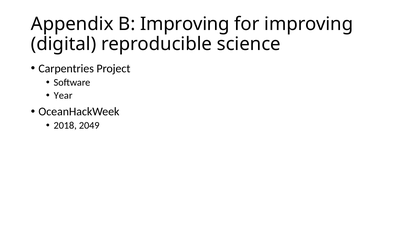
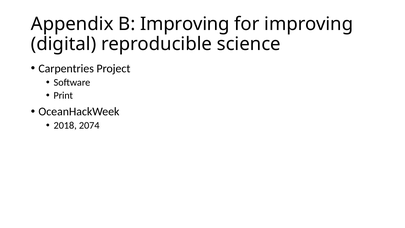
Year: Year -> Print (63, 95)
2049: 2049 -> 2074 (89, 125)
